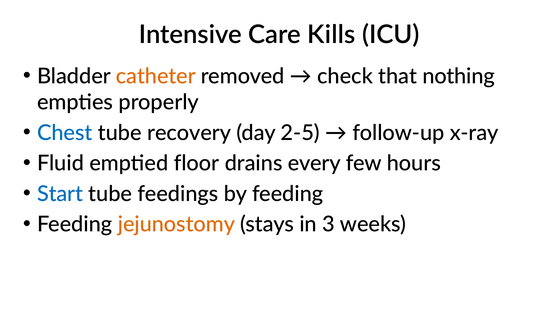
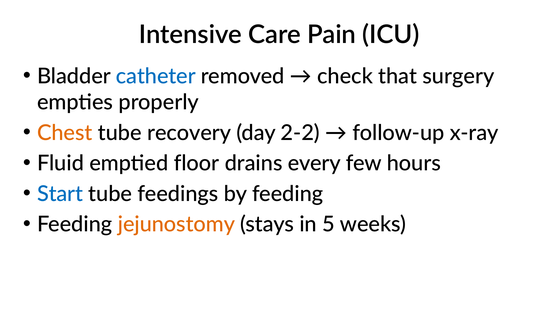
Kills: Kills -> Pain (332, 35)
catheter colour: orange -> blue (156, 76)
nothing: nothing -> surgery (458, 76)
Chest colour: blue -> orange (65, 133)
2-5: 2-5 -> 2-2 (300, 133)
3: 3 -> 5 (329, 224)
